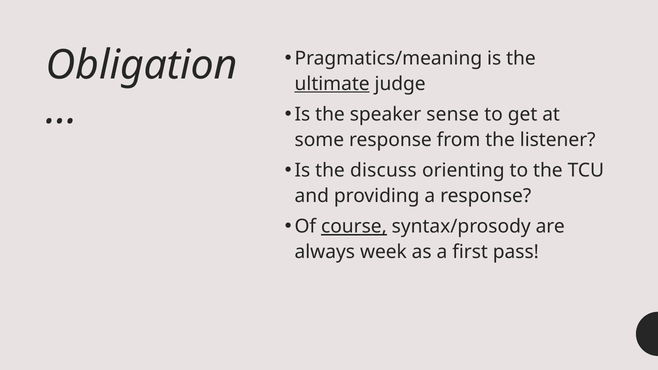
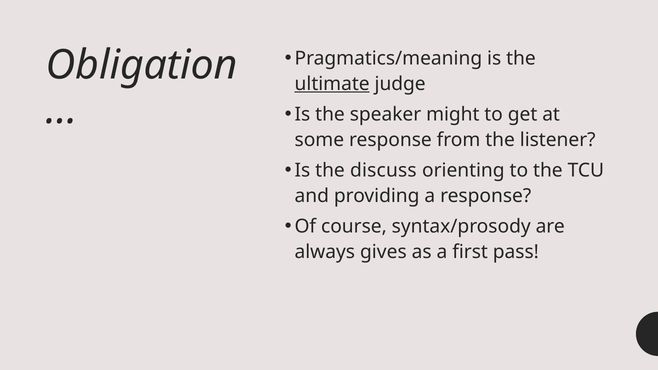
sense: sense -> might (453, 115)
course underline: present -> none (354, 227)
week: week -> gives (383, 252)
